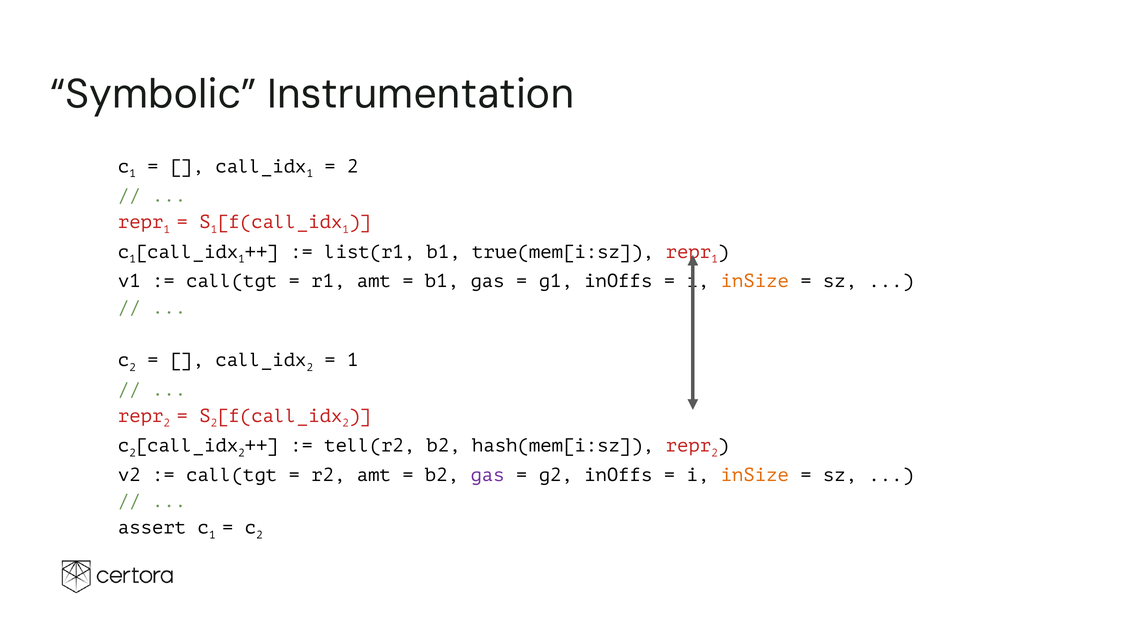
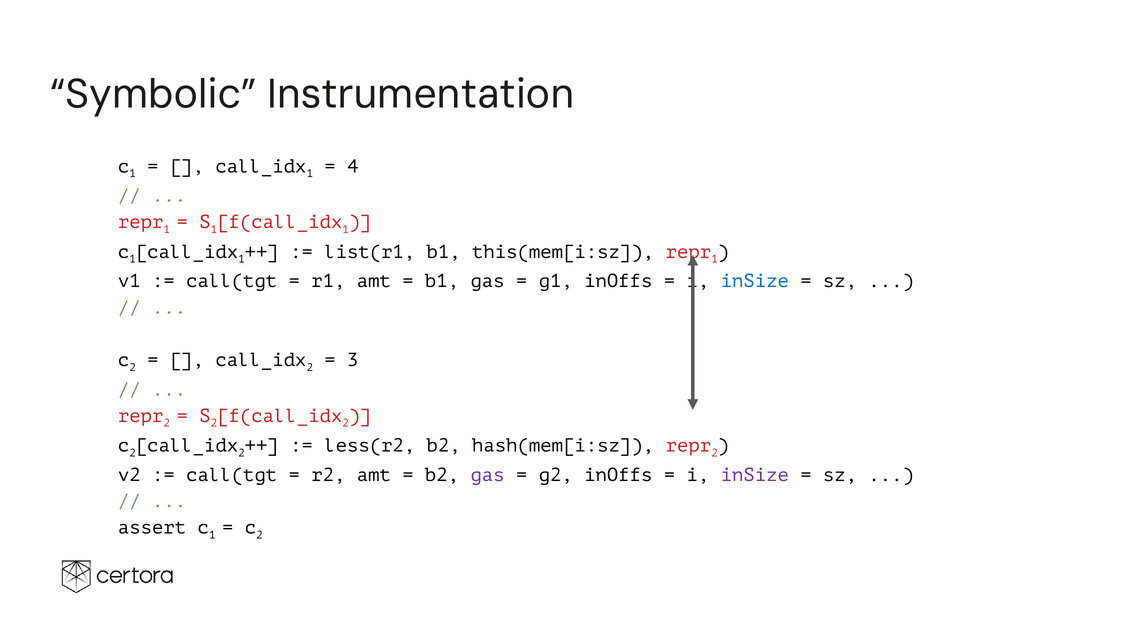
2: 2 -> 4 (353, 166)
true(mem[i:sz: true(mem[i:sz -> this(mem[i:sz (563, 252)
inSize colour: orange -> blue (755, 281)
1: 1 -> 3 (353, 360)
tell(r2: tell(r2 -> less(r2 (370, 446)
inSize colour: orange -> purple (755, 475)
